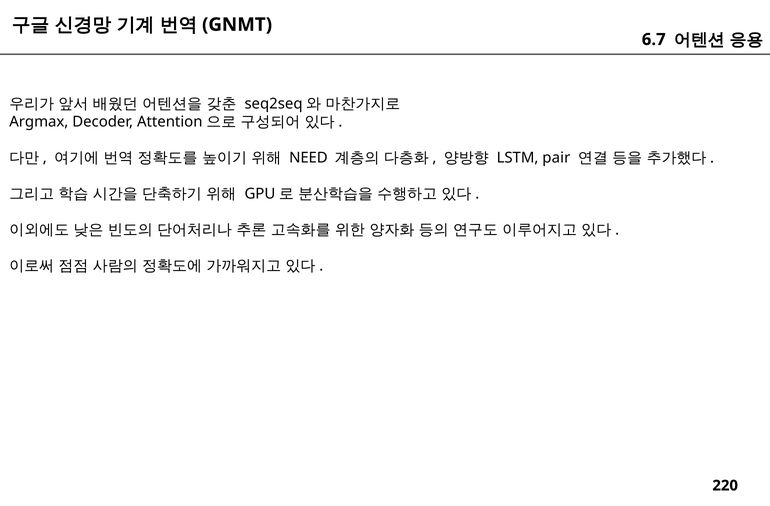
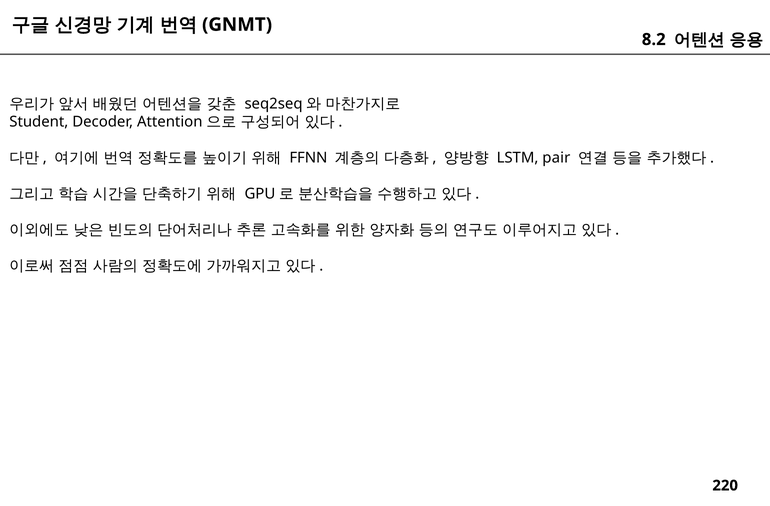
6.7: 6.7 -> 8.2 (654, 39)
Argmax: Argmax -> Student (39, 122)
NEED: NEED -> FFNN (308, 158)
